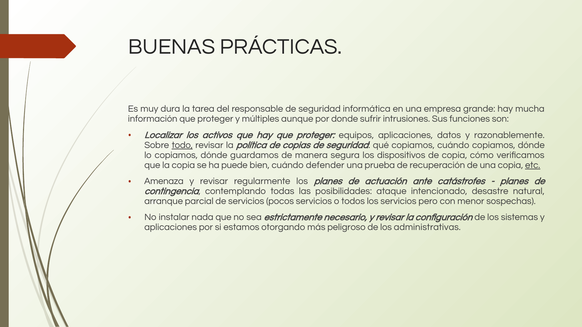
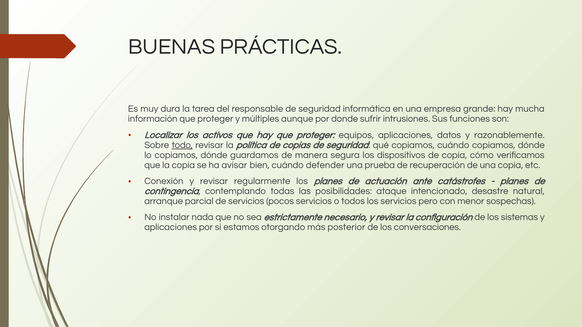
puede: puede -> avisar (234, 165)
etc underline: present -> none (533, 165)
Amenaza: Amenaza -> Conexión (164, 181)
peligroso: peligroso -> posterior (346, 227)
administrativas: administrativas -> conversaciones (427, 227)
